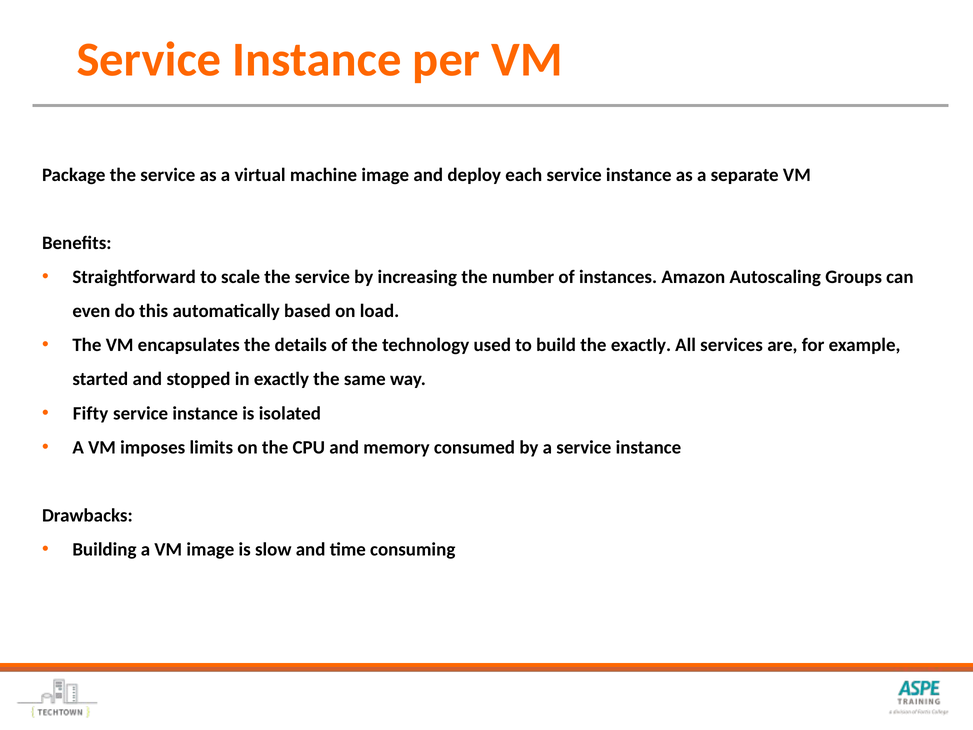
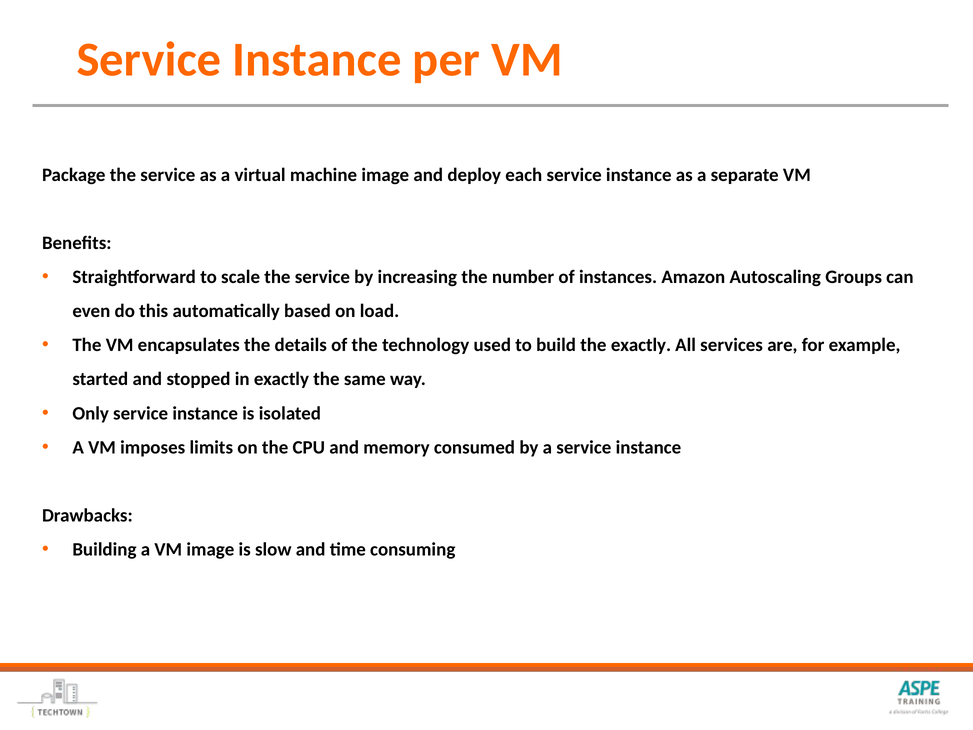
Fifty: Fifty -> Only (91, 413)
